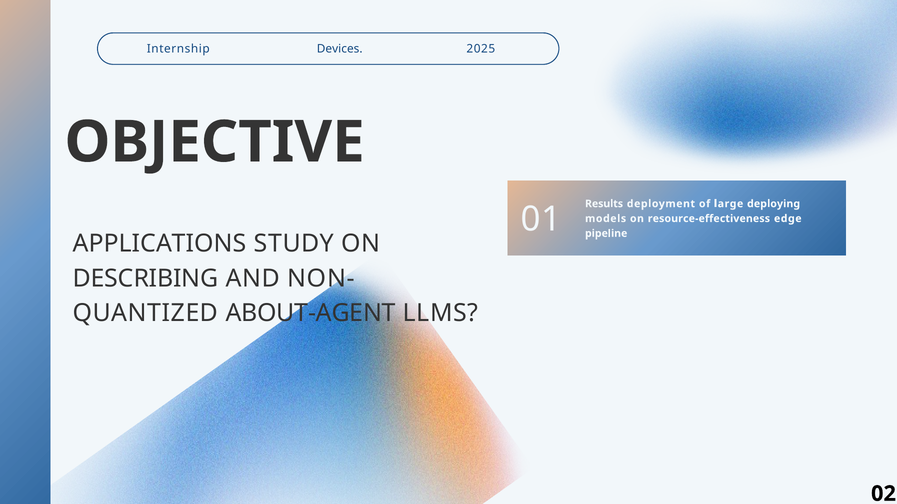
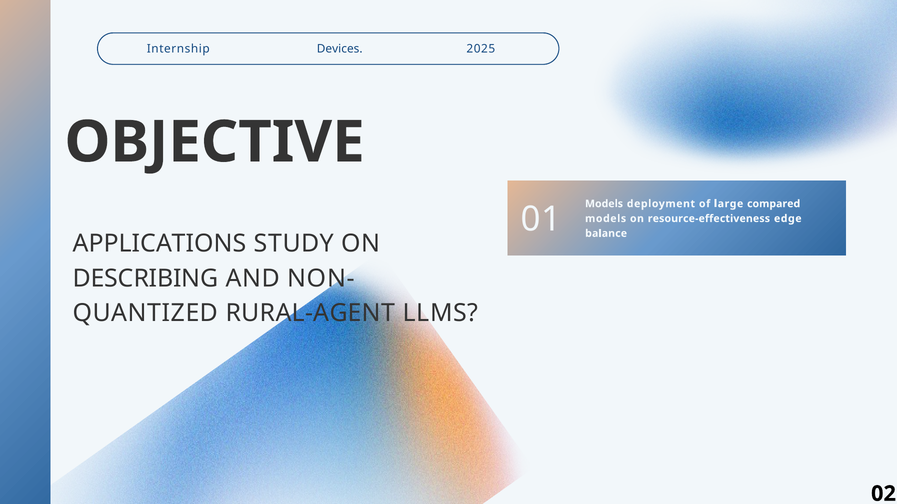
Results: Results -> Models (604, 204)
deploying: deploying -> compared (774, 204)
pipeline: pipeline -> balance (606, 234)
ABOUT-AGENT: ABOUT-AGENT -> RURAL-AGENT (310, 314)
